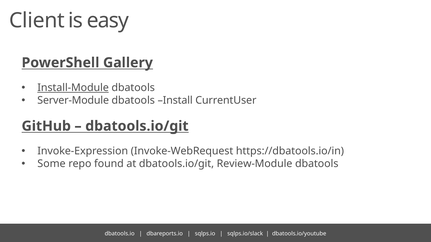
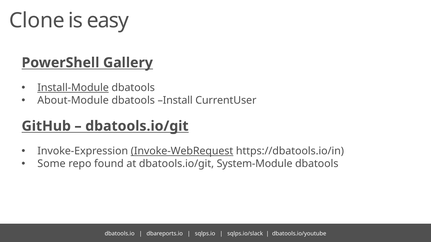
Client: Client -> Clone (37, 20)
Server-Module: Server-Module -> About-Module (73, 101)
Invoke-WebRequest underline: none -> present (182, 151)
Review-Module: Review-Module -> System-Module (255, 164)
